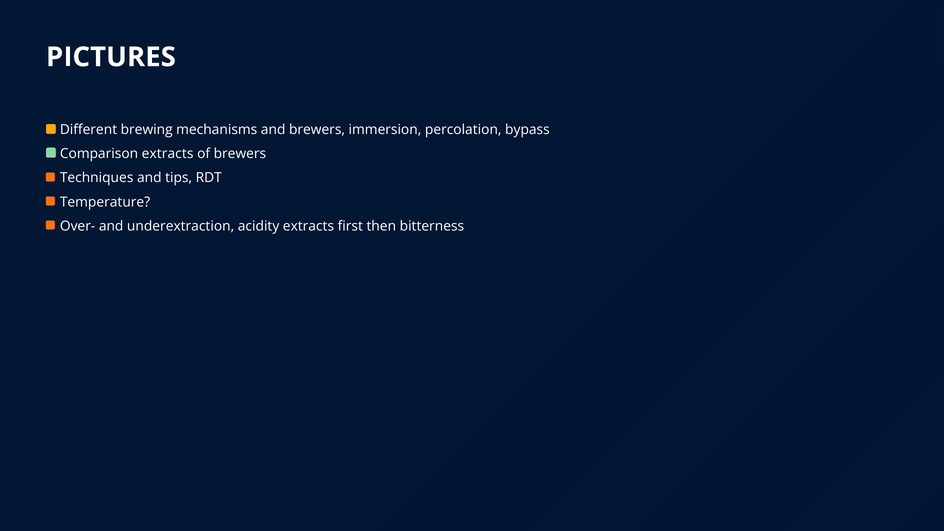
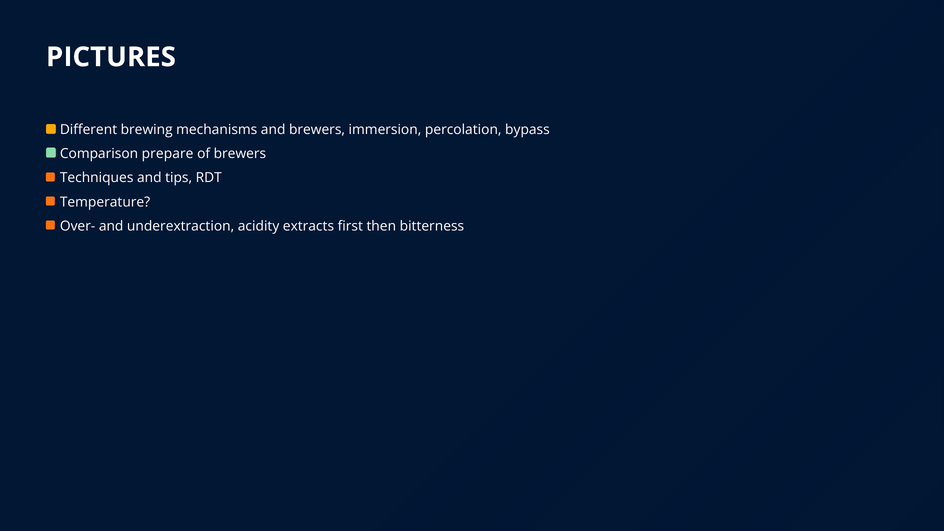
Comparison extracts: extracts -> prepare (168, 154)
